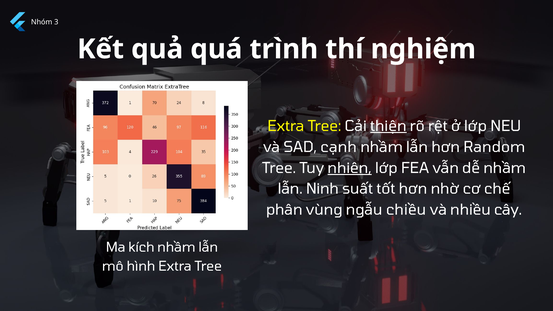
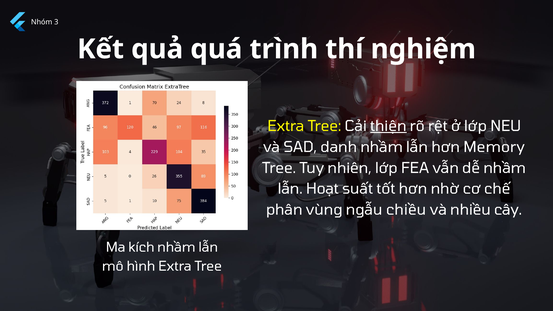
cạnh: cạnh -> danh (339, 147)
Random: Random -> Memory (494, 147)
nhiên underline: present -> none (350, 168)
Ninh: Ninh -> Hoạt (323, 189)
